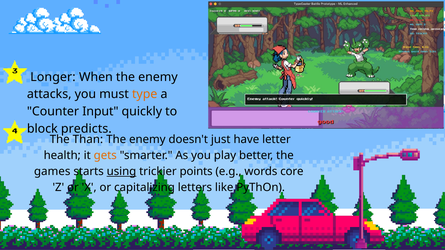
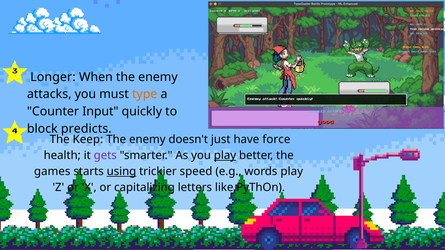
Than: Than -> Keep (88, 140)
letter: letter -> force (276, 140)
gets colour: orange -> purple (105, 156)
play underline: none -> present (225, 156)
points: points -> speed (196, 172)
words core: core -> play (292, 172)
